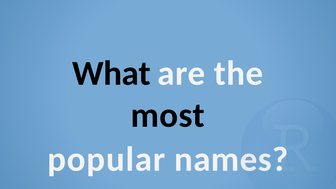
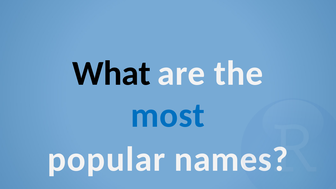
most colour: black -> blue (168, 115)
